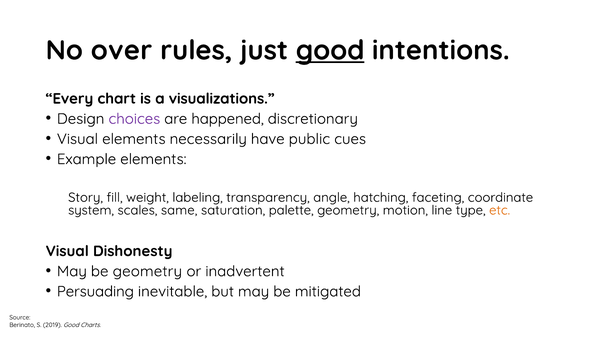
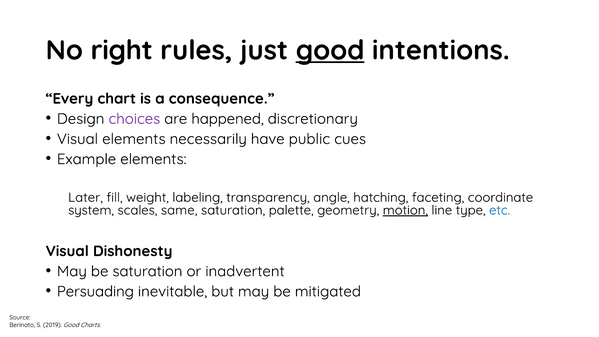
over: over -> right (122, 50)
visualizations: visualizations -> consequence (222, 99)
Story: Story -> Later (85, 197)
motion underline: none -> present (405, 210)
etc colour: orange -> blue (500, 210)
be geometry: geometry -> saturation (147, 271)
